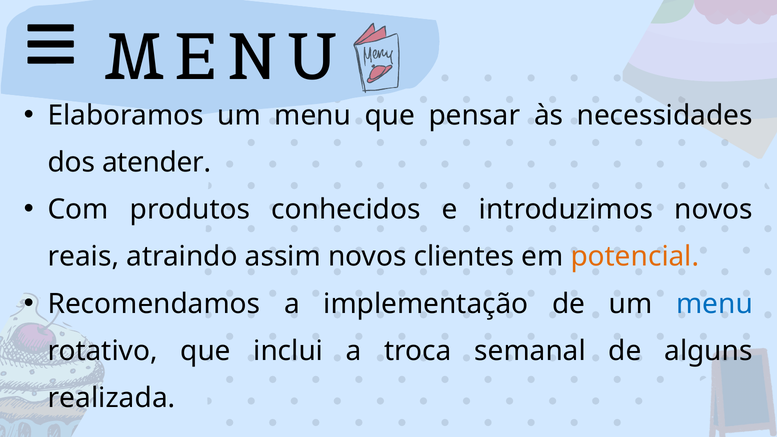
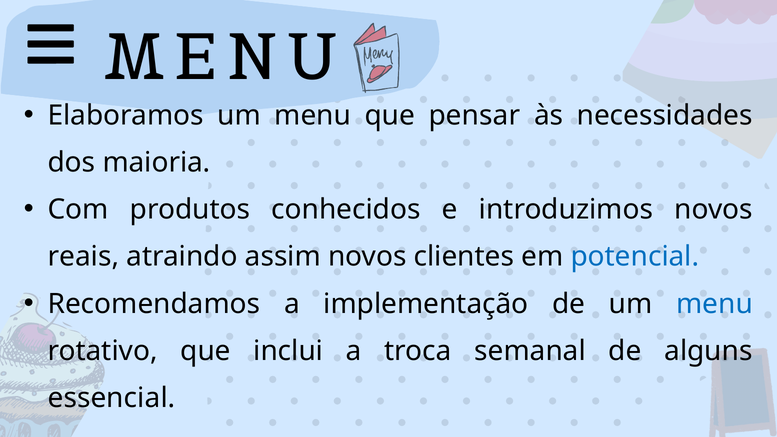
atender: atender -> maioria (157, 162)
potencial colour: orange -> blue (635, 257)
realizada: realizada -> essencial (112, 398)
